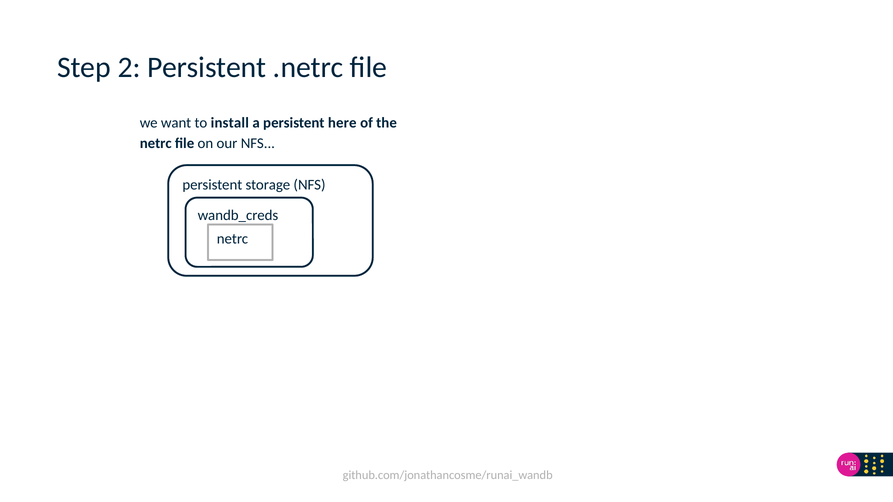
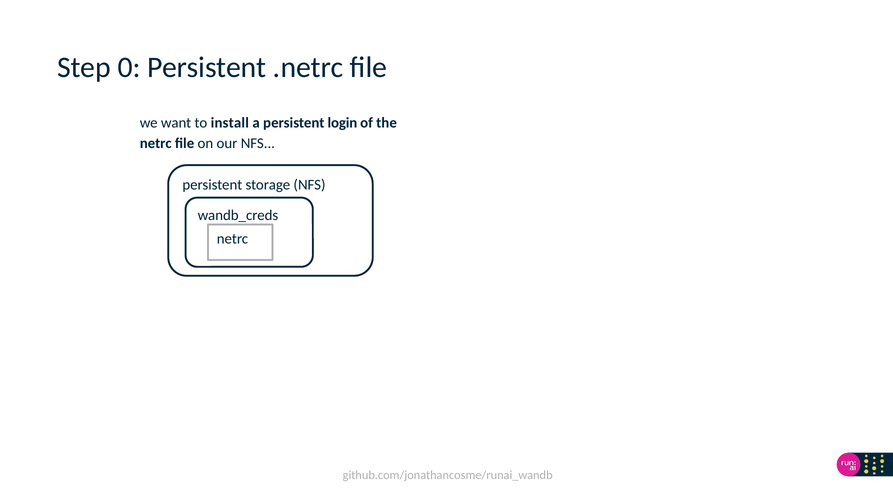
2: 2 -> 0 (129, 68)
here: here -> login (342, 123)
